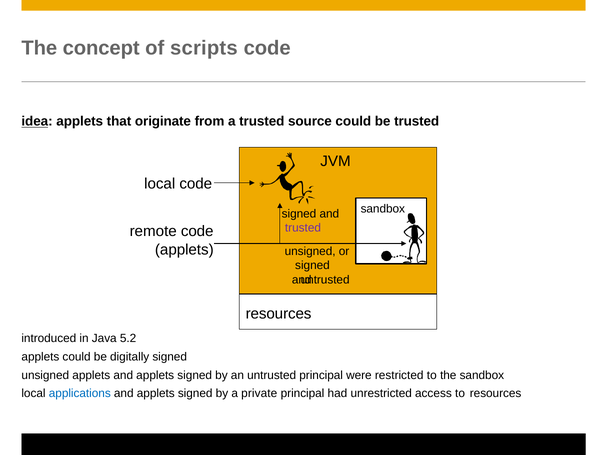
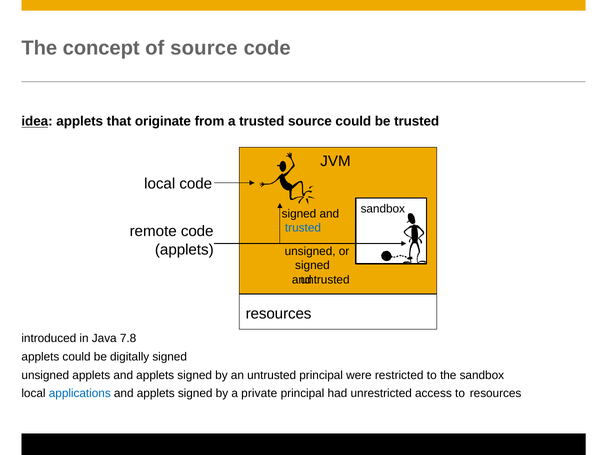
of scripts: scripts -> source (204, 48)
trusted colour: purple -> blue (303, 228)
5.2: 5.2 -> 7.8 (128, 339)
